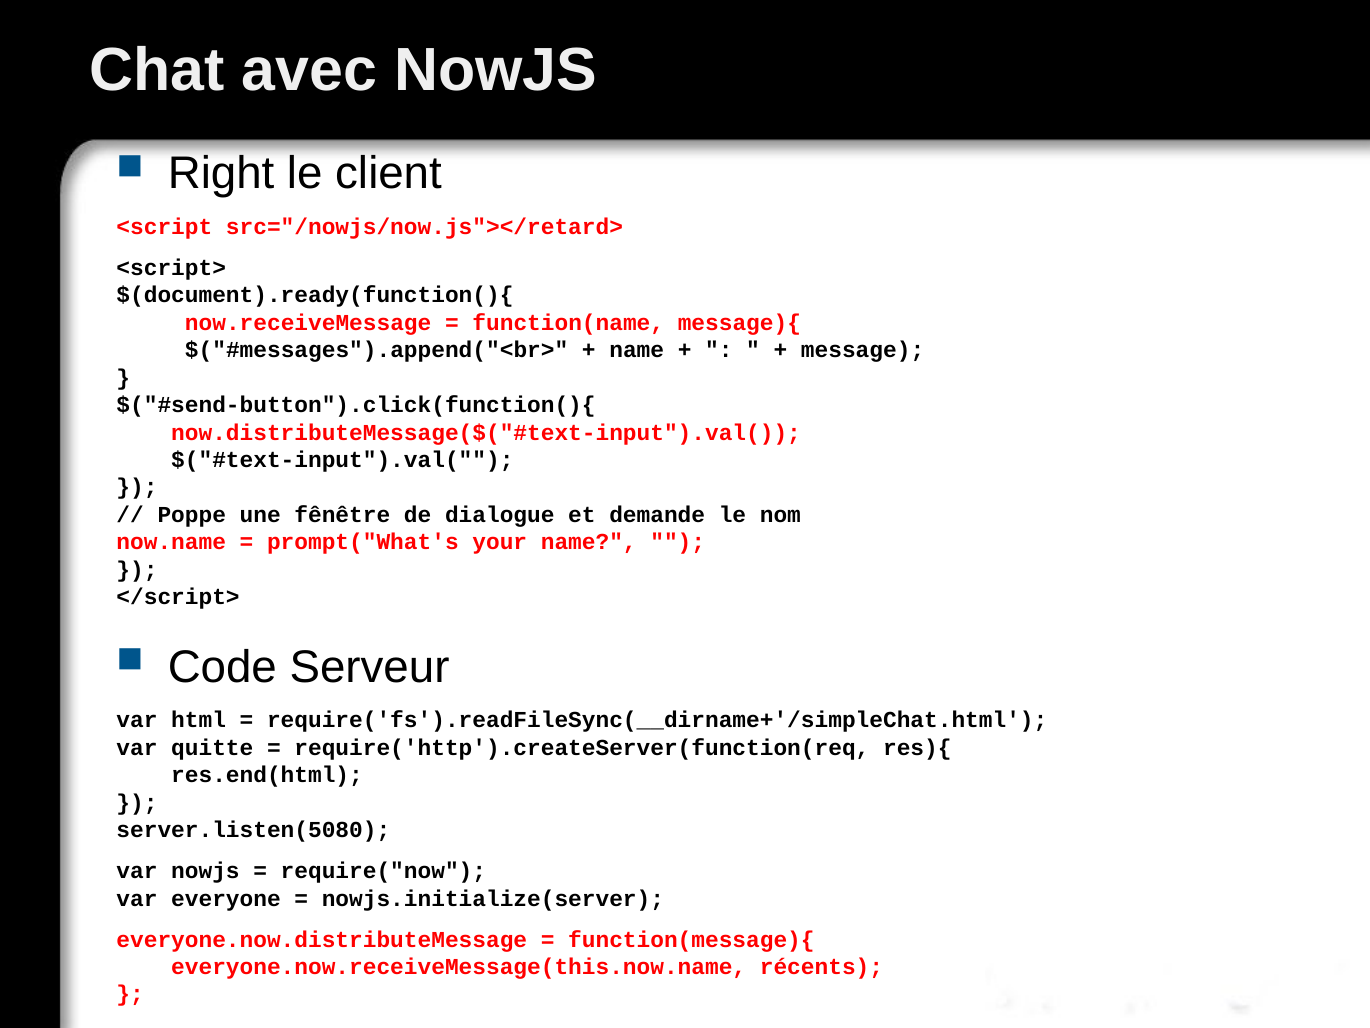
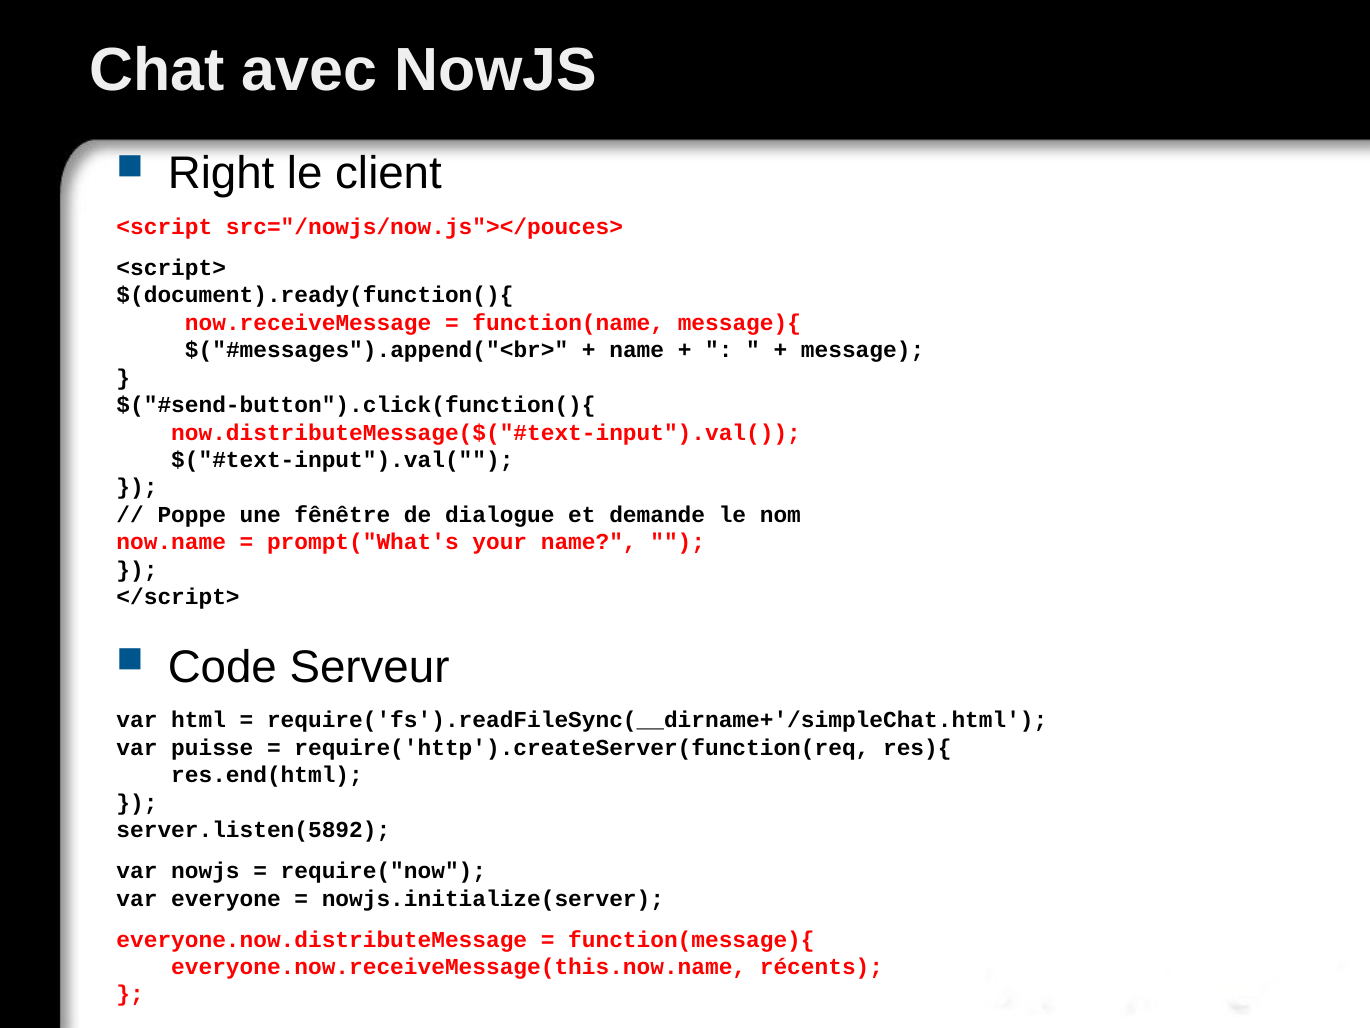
src="/nowjs/now.js"></retard>: src="/nowjs/now.js"></retard> -> src="/nowjs/now.js"></pouces> (424, 227)
quitte: quitte -> puisse (212, 747)
server.listen(5080: server.listen(5080 -> server.listen(5892 (253, 830)
